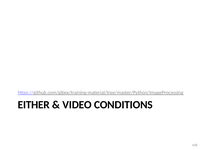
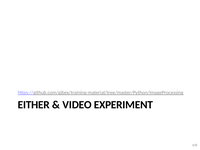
CONDITIONS: CONDITIONS -> EXPERIMENT (123, 105)
